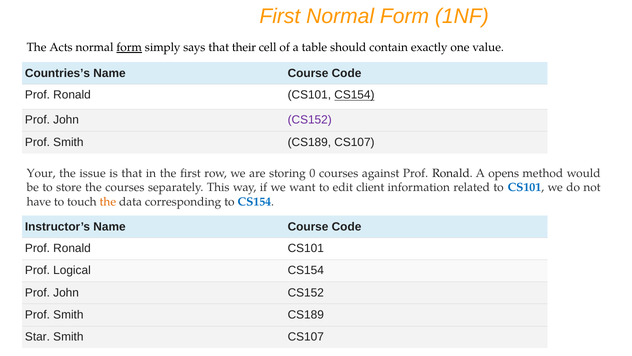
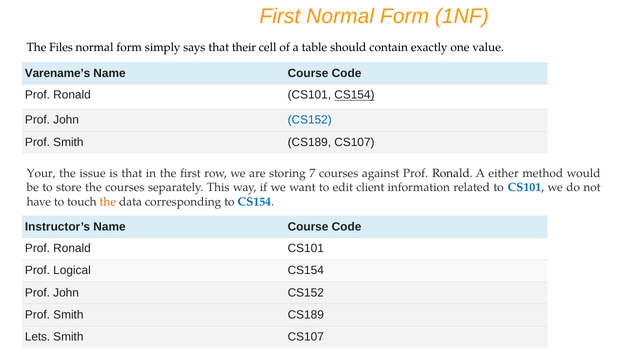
Acts: Acts -> Files (61, 47)
form underline: present -> none (129, 47)
Countries’s: Countries’s -> Varename’s (58, 73)
CS152 colour: purple -> blue (310, 120)
0: 0 -> 7 (312, 173)
opens: opens -> either (504, 173)
Star: Star -> Lets (38, 336)
